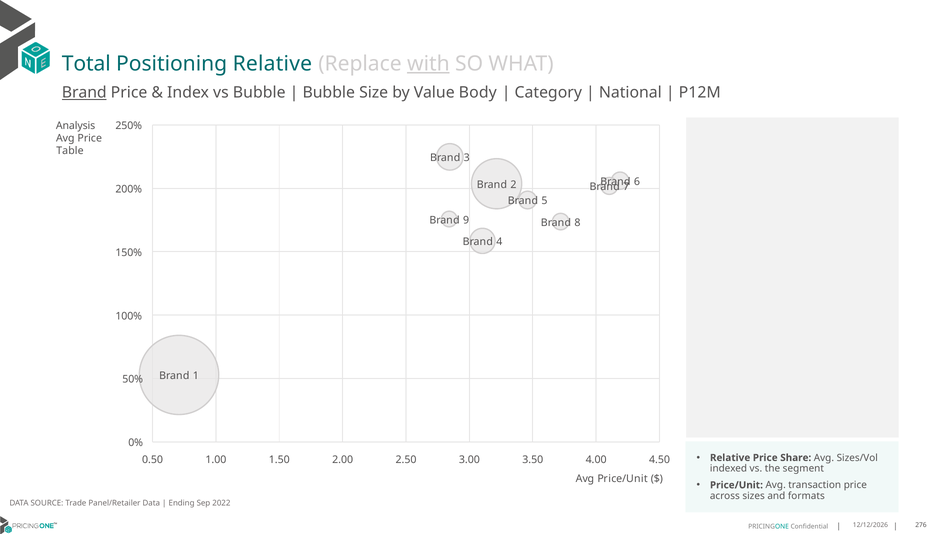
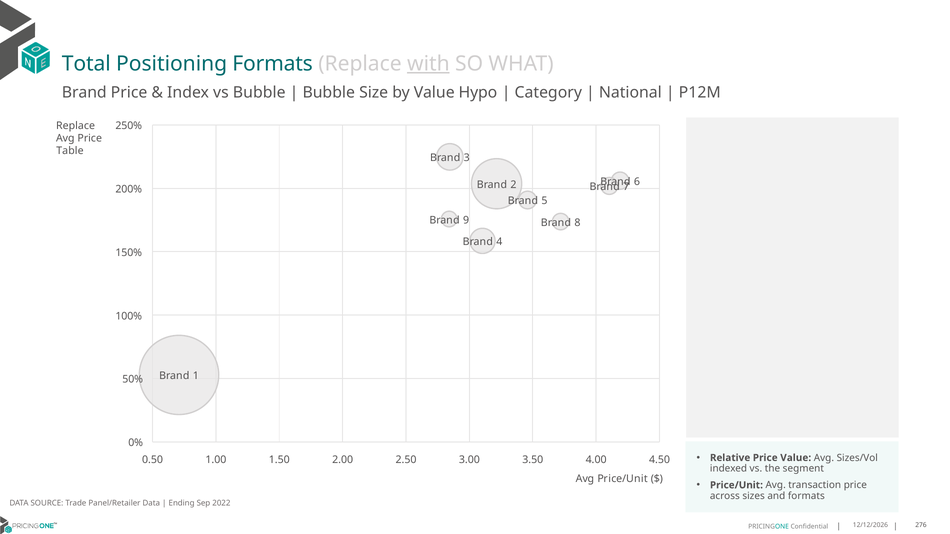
Positioning Relative: Relative -> Formats (273, 64)
Brand underline: present -> none (84, 93)
Body: Body -> Hypo (478, 93)
Analysis: Analysis -> Replace (76, 126)
Price Share: Share -> Value (796, 458)
